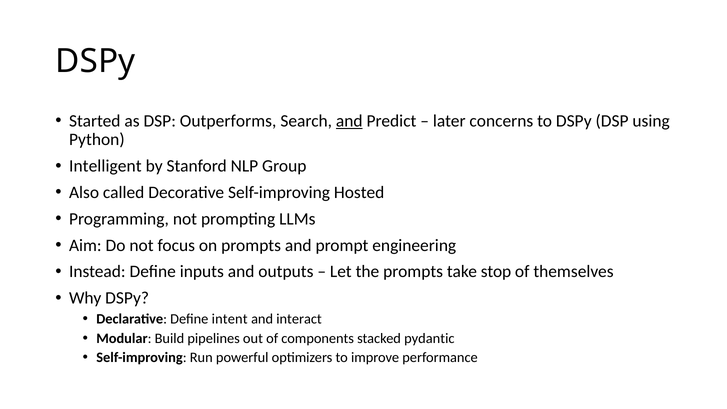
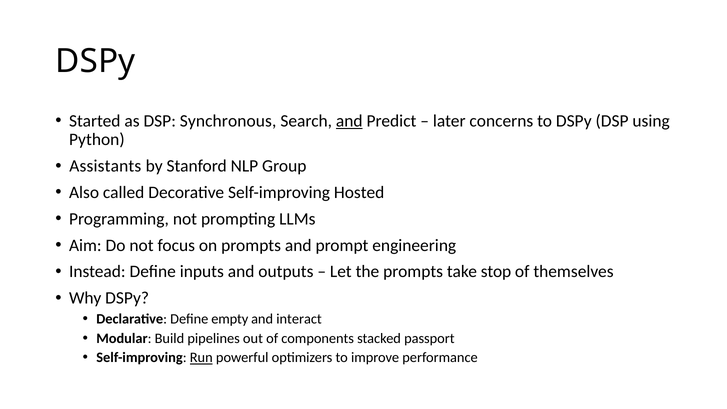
Outperforms: Outperforms -> Synchronous (228, 121)
Intelligent: Intelligent -> Assistants (105, 166)
intent: intent -> empty (230, 319)
pydantic: pydantic -> passport (429, 338)
Run underline: none -> present (201, 358)
